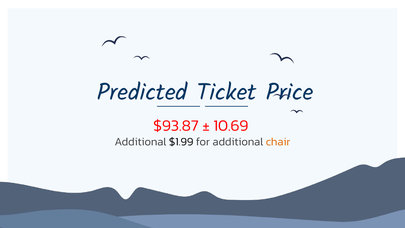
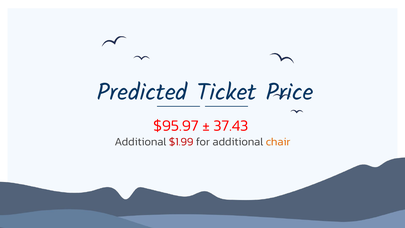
$93.87: $93.87 -> $95.97 (176, 126)
10.69: 10.69 -> 37.43 (231, 126)
$1.99 colour: black -> red (181, 142)
